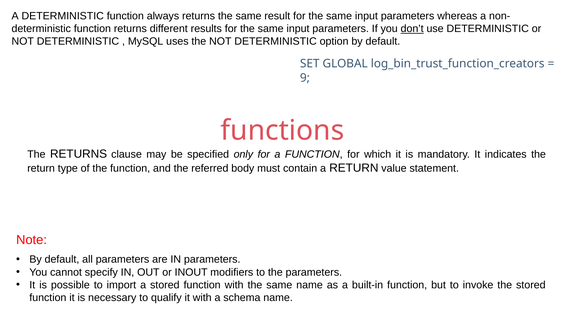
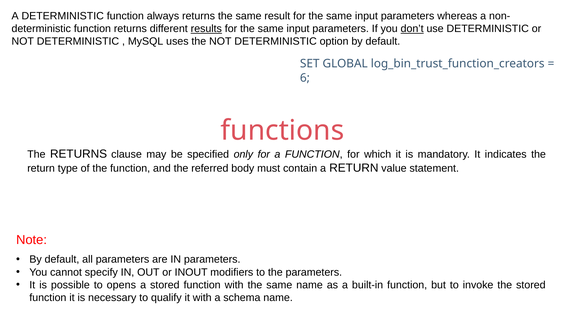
results underline: none -> present (206, 29)
9: 9 -> 6 (305, 78)
import: import -> opens (121, 285)
